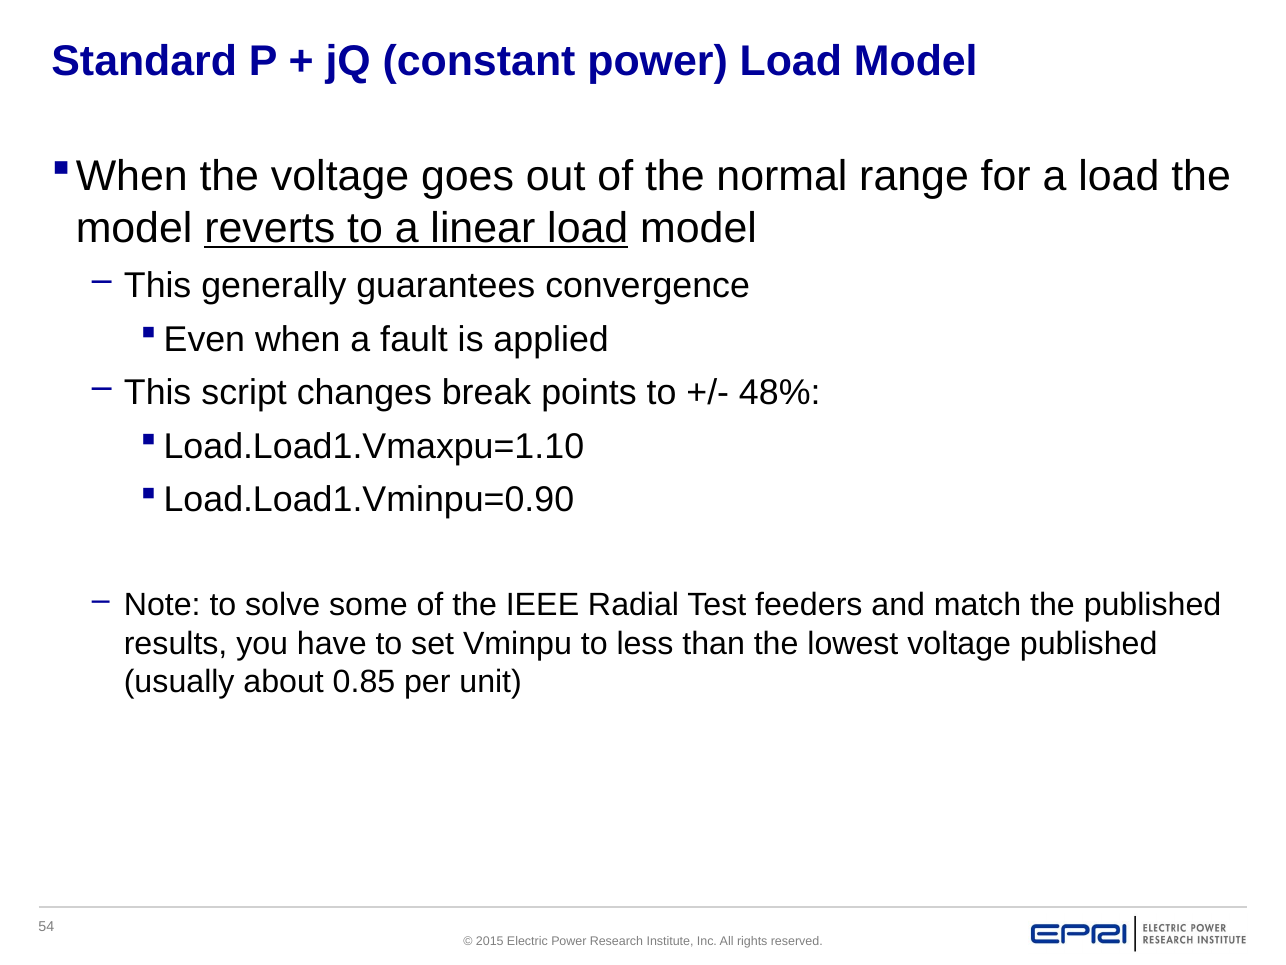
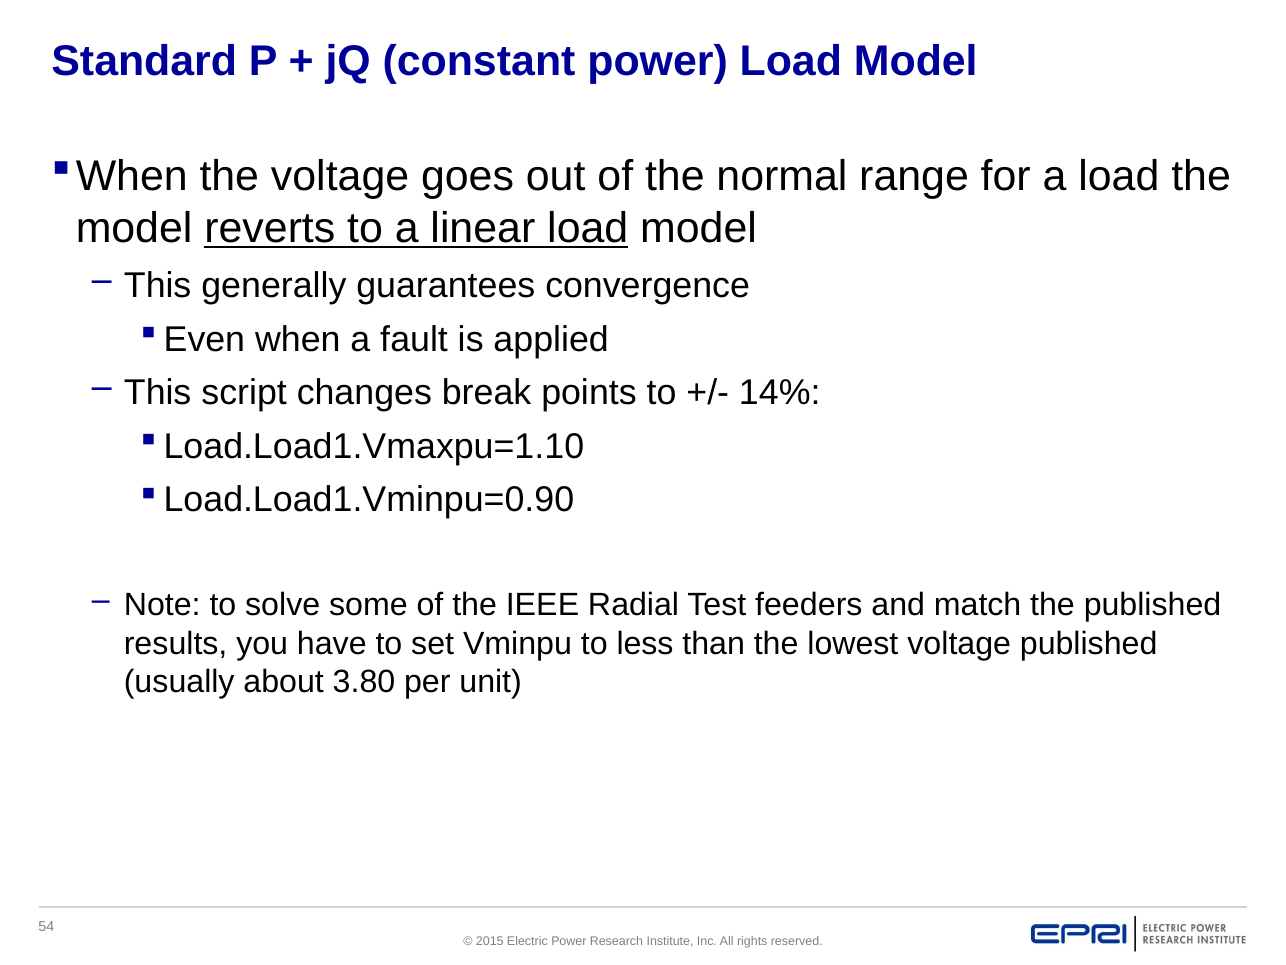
48%: 48% -> 14% (780, 393)
0.85: 0.85 -> 3.80 (364, 682)
